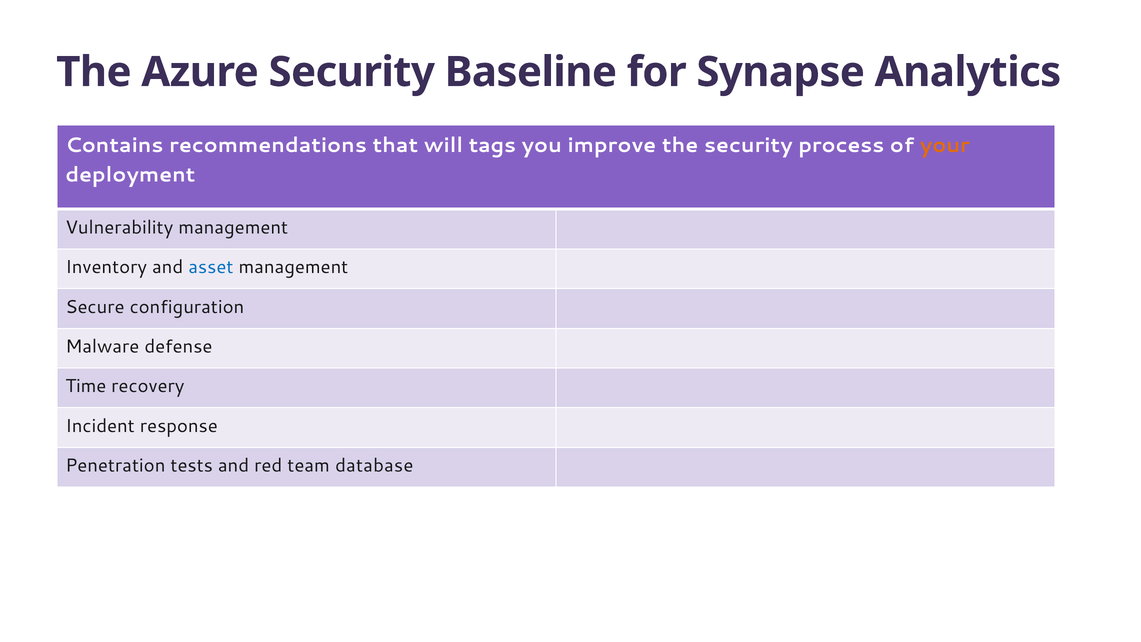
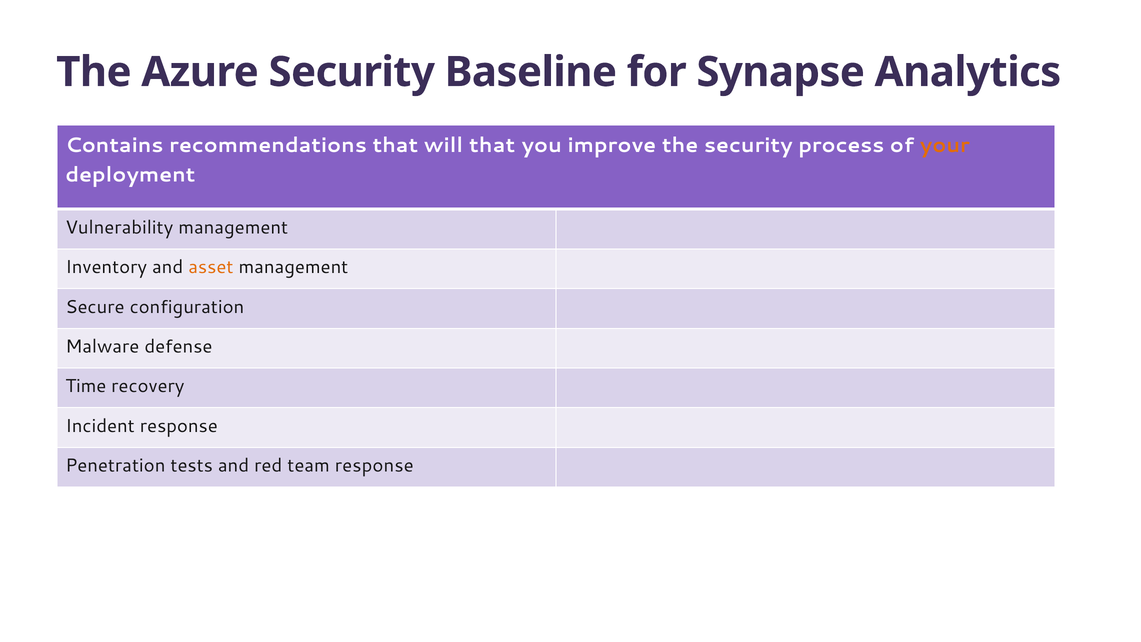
will tags: tags -> that (492, 145)
asset colour: blue -> orange (211, 267)
team database: database -> response (374, 466)
